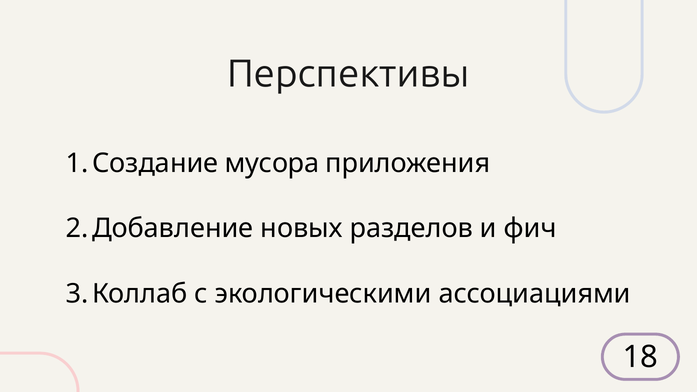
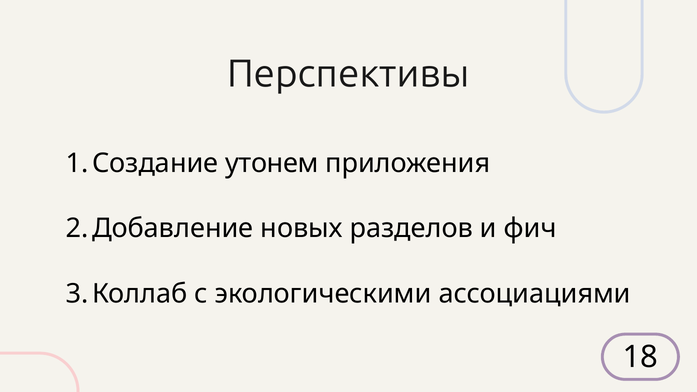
мусора: мусора -> утонем (272, 163)
